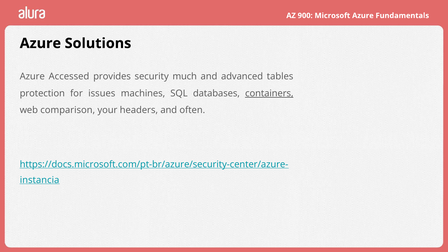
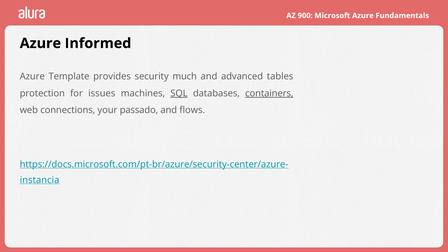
Solutions: Solutions -> Informed (98, 43)
Accessed: Accessed -> Template (69, 77)
SQL underline: none -> present (179, 93)
comparison: comparison -> connections (68, 110)
headers: headers -> passado (139, 110)
often: often -> flows (192, 110)
